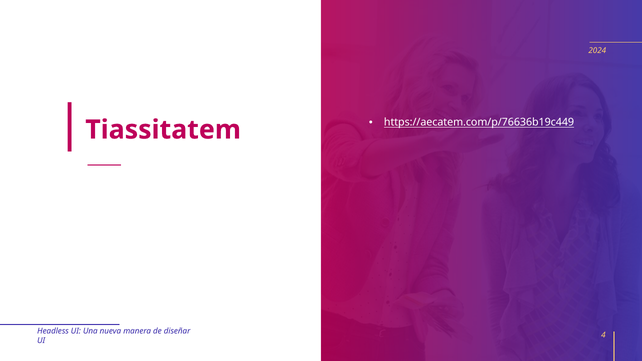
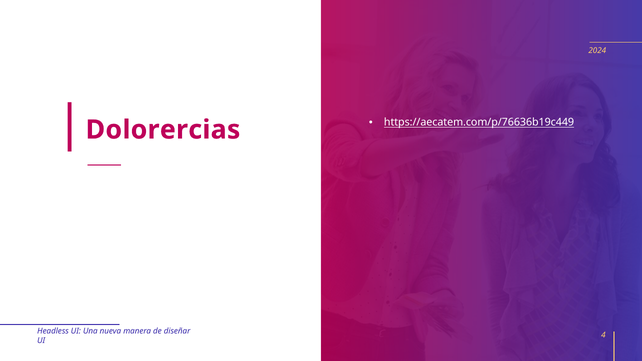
Tiassitatem: Tiassitatem -> Dolorercias (163, 130)
